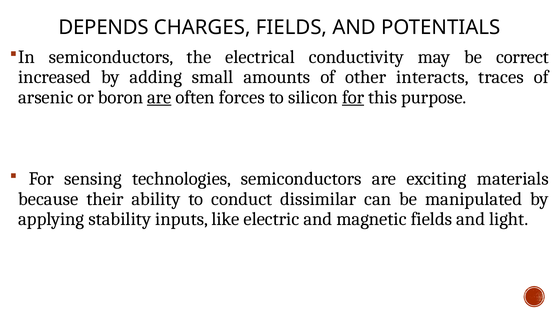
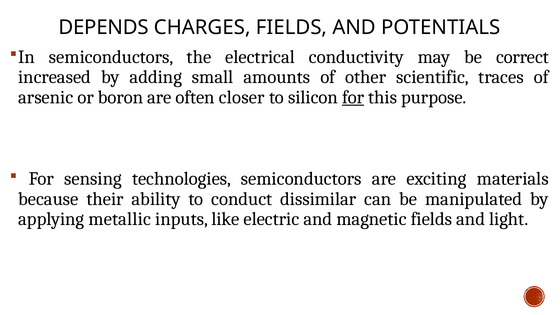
interacts: interacts -> scientific (433, 77)
are underline: present -> none (159, 97)
forces: forces -> closer (242, 97)
stability: stability -> metallic (120, 219)
